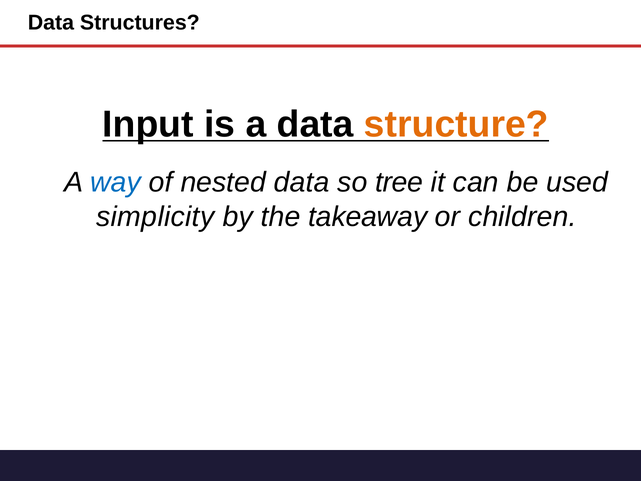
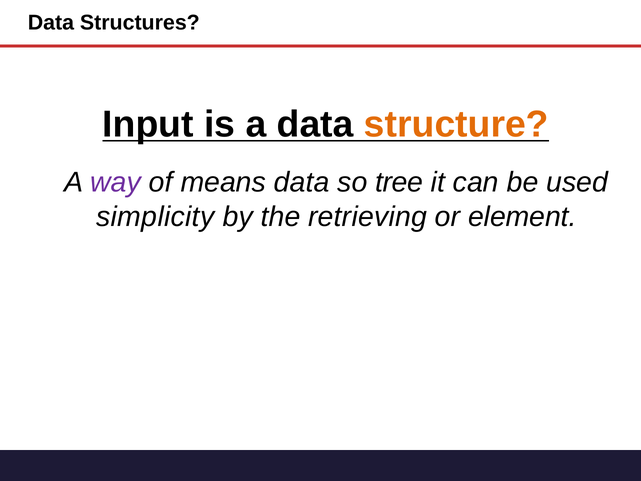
way colour: blue -> purple (116, 182)
nested: nested -> means (223, 182)
takeaway: takeaway -> retrieving (368, 217)
children: children -> element (522, 217)
